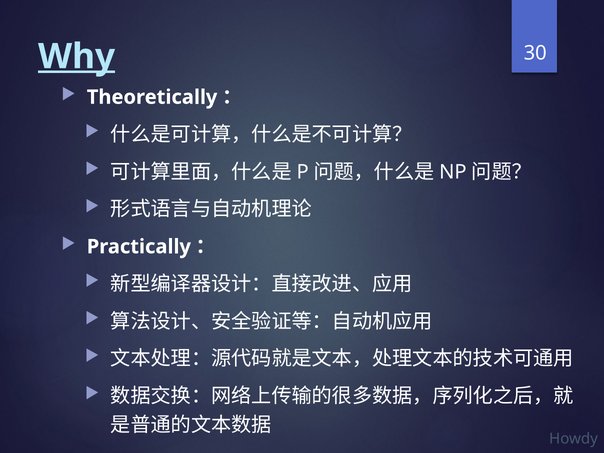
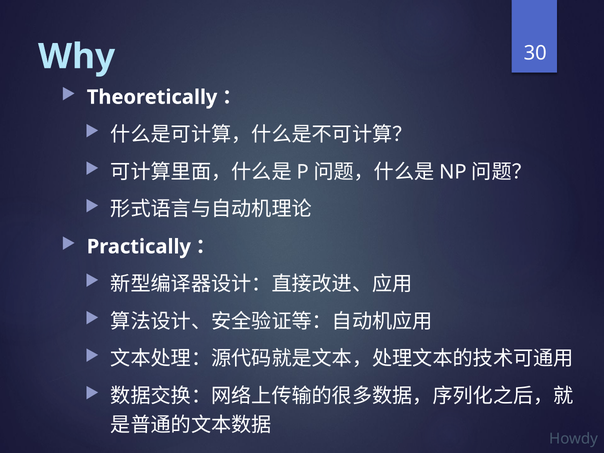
Why underline: present -> none (77, 57)
